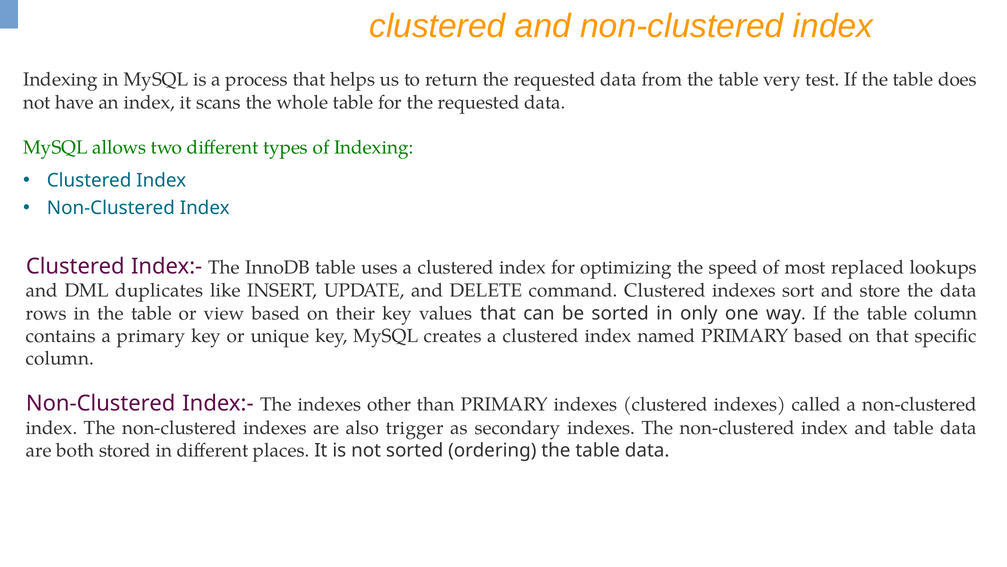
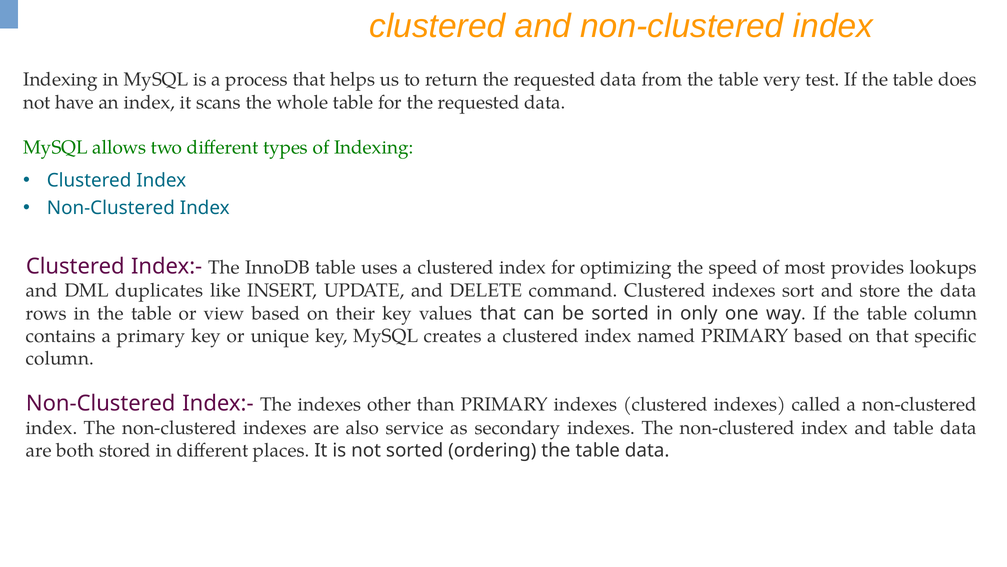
replaced: replaced -> provides (868, 267)
trigger: trigger -> service (415, 427)
